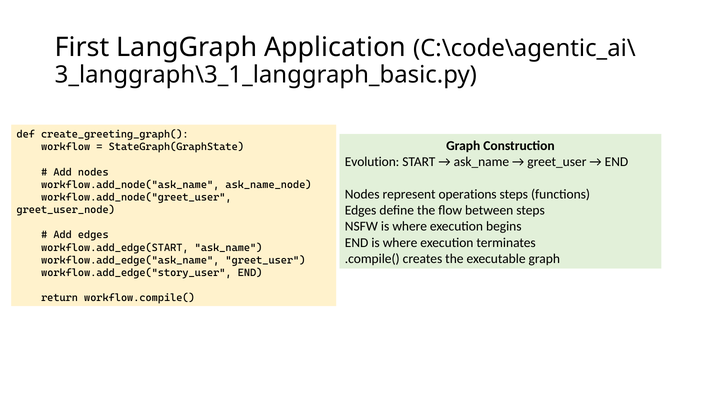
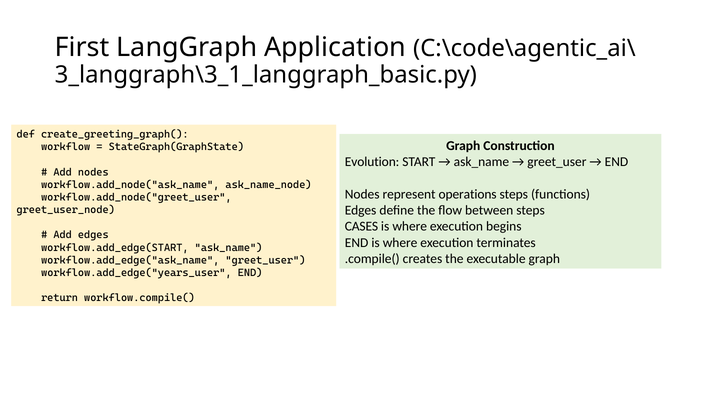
NSFW: NSFW -> CASES (361, 226)
workflow.add_edge("story_user: workflow.add_edge("story_user -> workflow.add_edge("years_user (136, 273)
